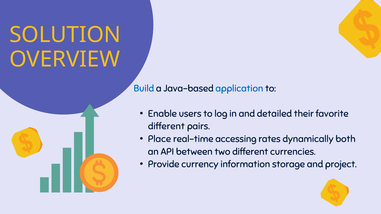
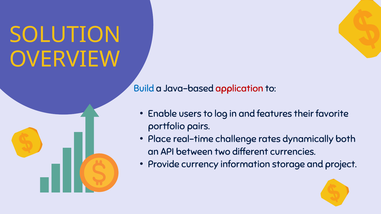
application colour: blue -> red (239, 89)
detailed: detailed -> features (274, 114)
different: different -> portfolio (166, 127)
accessing: accessing -> challenge (236, 139)
